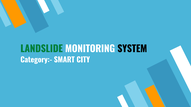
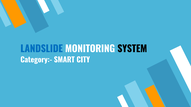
LANDSLIDE colour: green -> blue (42, 49)
